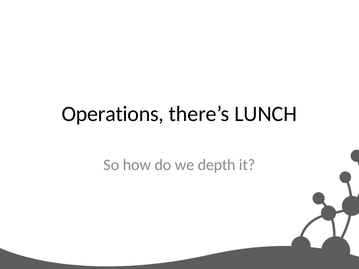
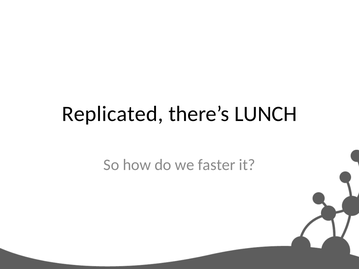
Operations: Operations -> Replicated (113, 114)
depth: depth -> faster (217, 165)
